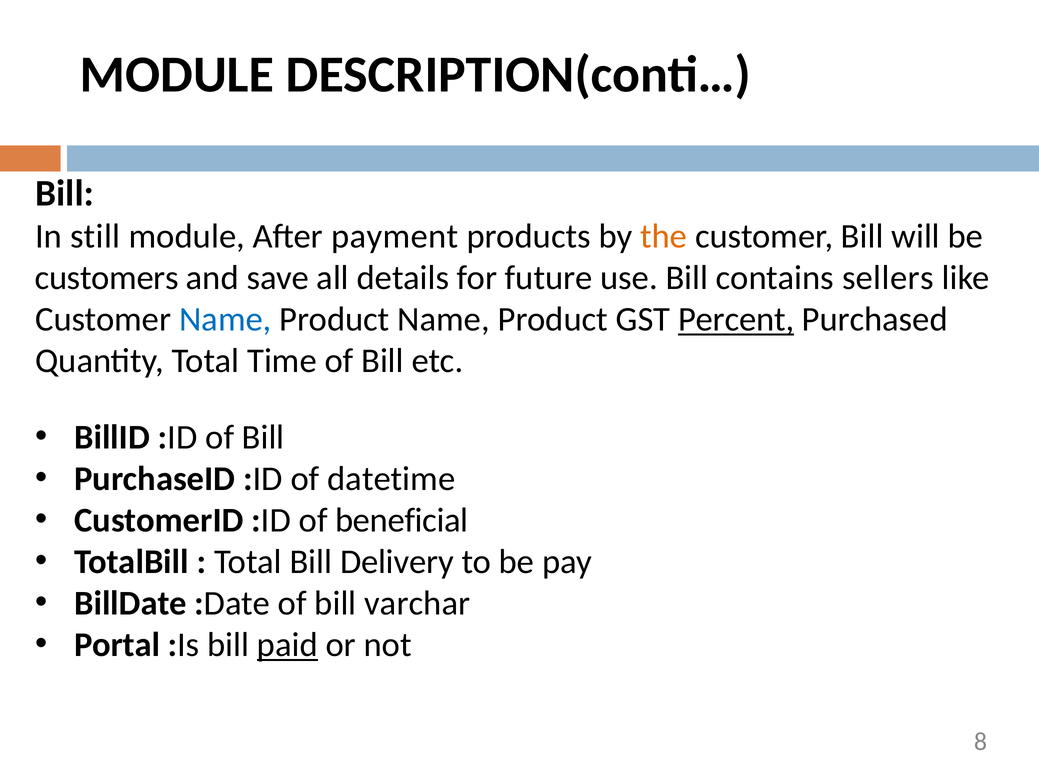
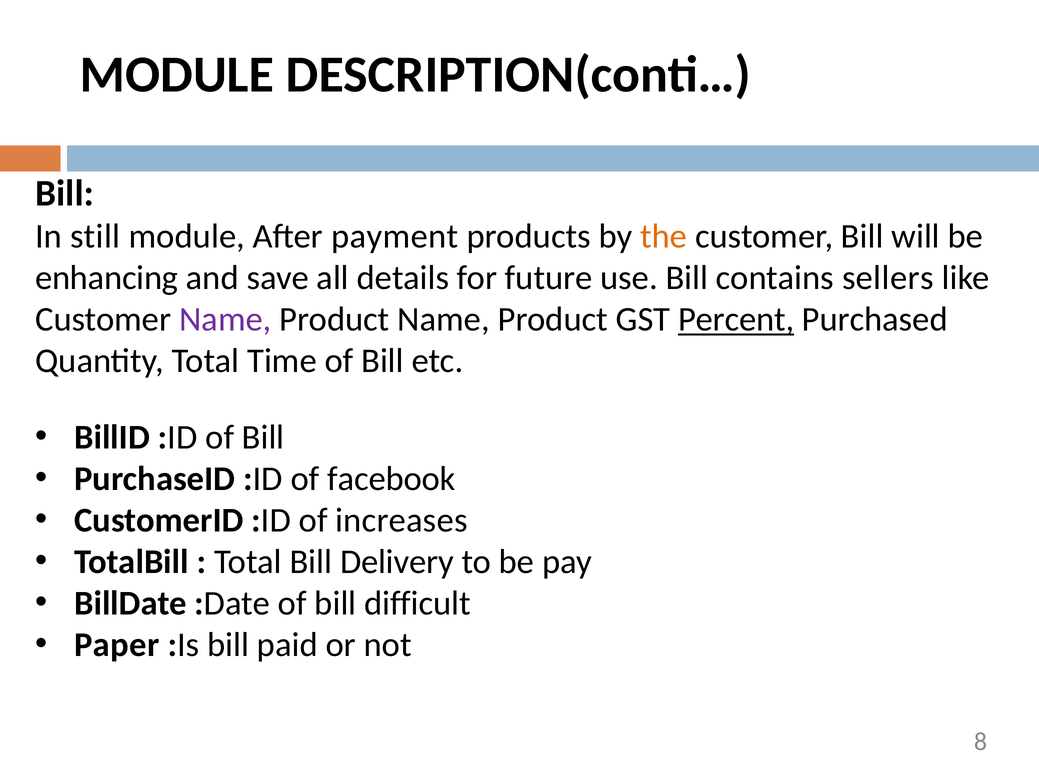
customers: customers -> enhancing (107, 278)
Name colour: blue -> purple (225, 320)
datetime: datetime -> facebook (391, 479)
beneficial: beneficial -> increases (402, 520)
varchar: varchar -> difficult (417, 604)
Portal: Portal -> Paper (117, 645)
paid underline: present -> none (287, 645)
